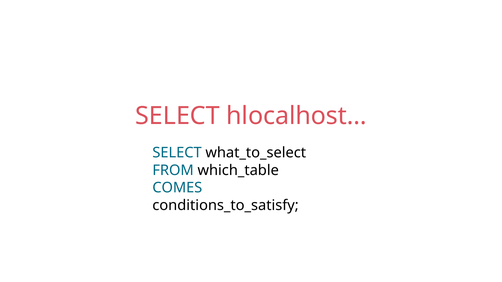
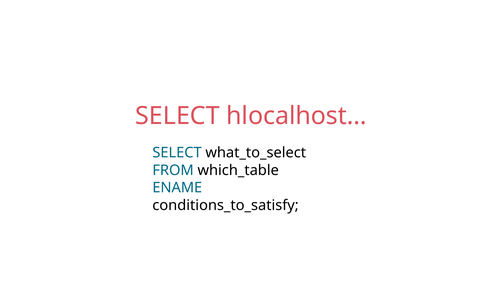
COMES: COMES -> ENAME (177, 188)
